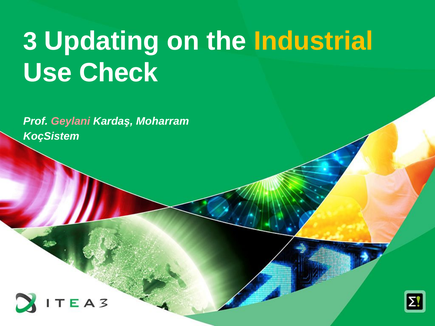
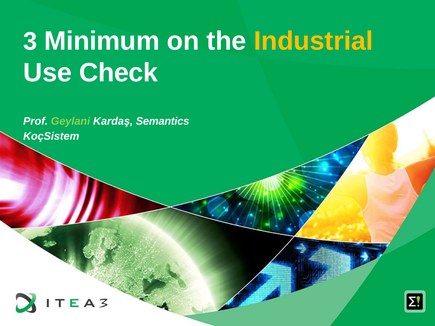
Updating: Updating -> Minimum (102, 41)
Geylani colour: pink -> light green (71, 121)
Moharram: Moharram -> Semantics (163, 121)
